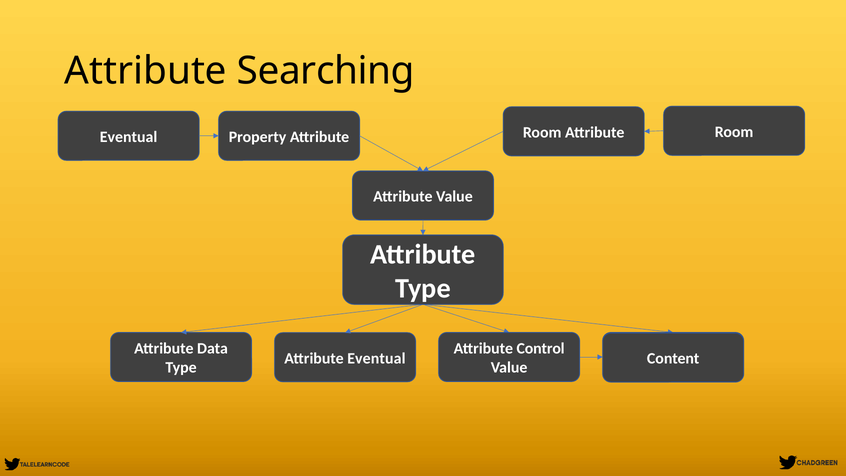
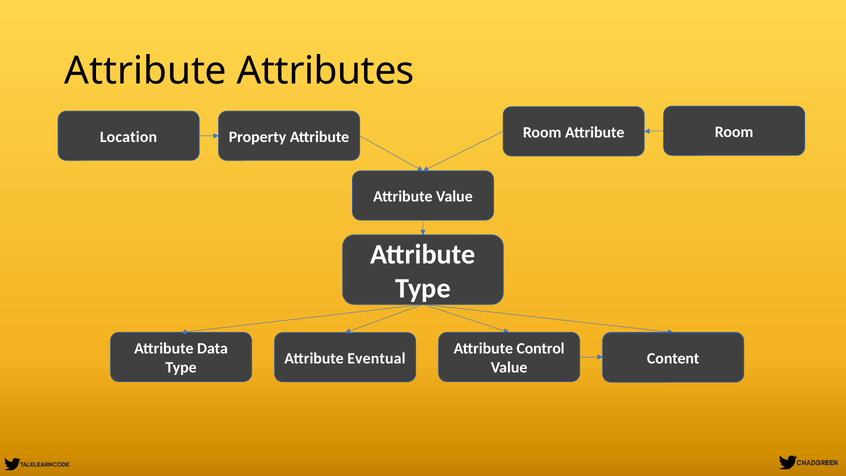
Searching: Searching -> Attributes (326, 71)
Eventual: Eventual -> Location (128, 137)
